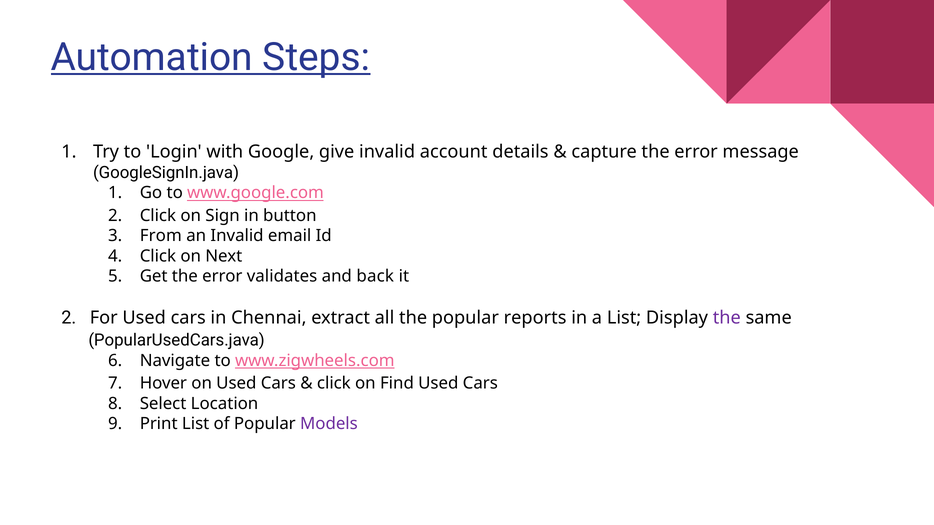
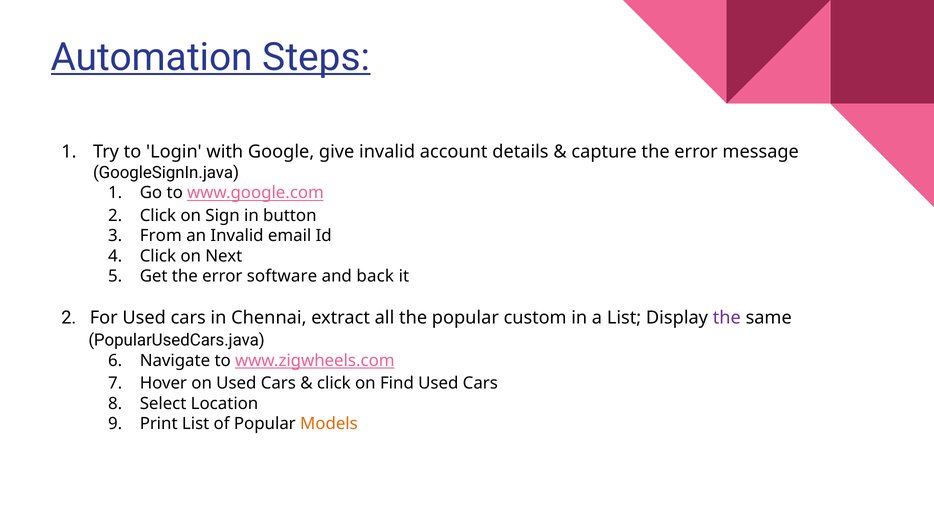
validates: validates -> software (282, 277)
reports: reports -> custom (535, 318)
Models colour: purple -> orange (329, 424)
